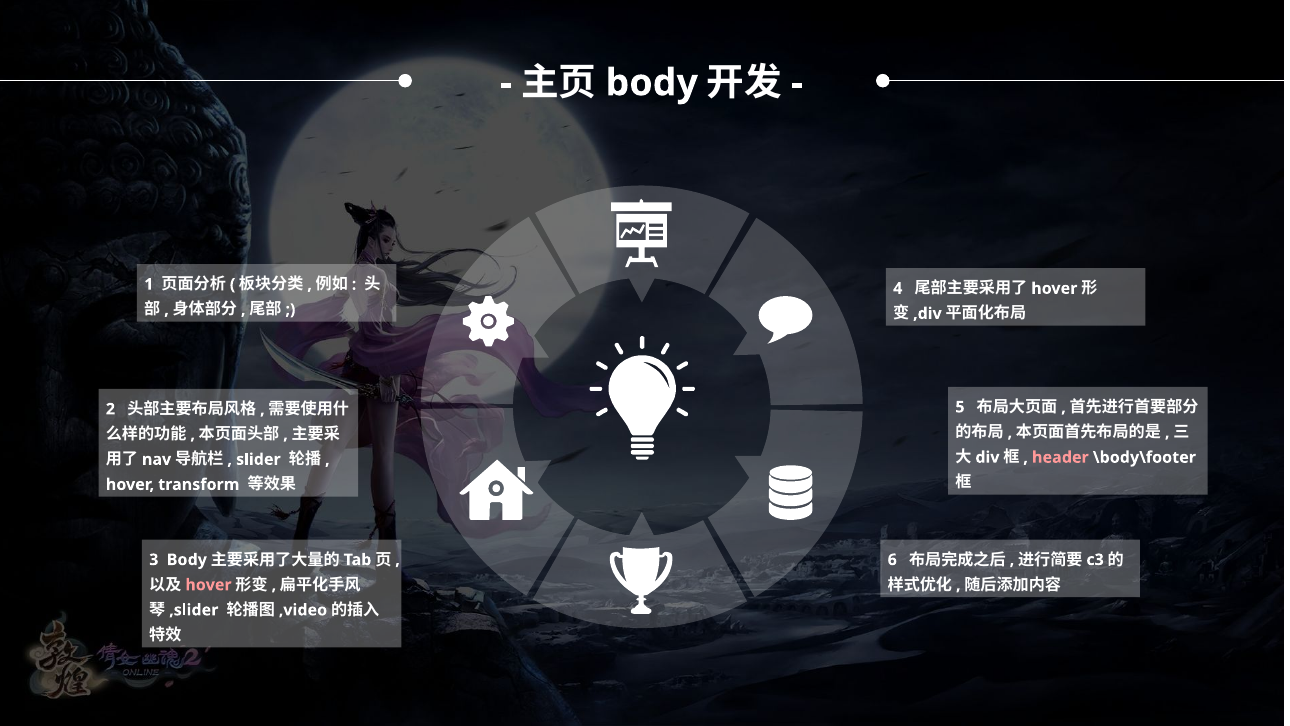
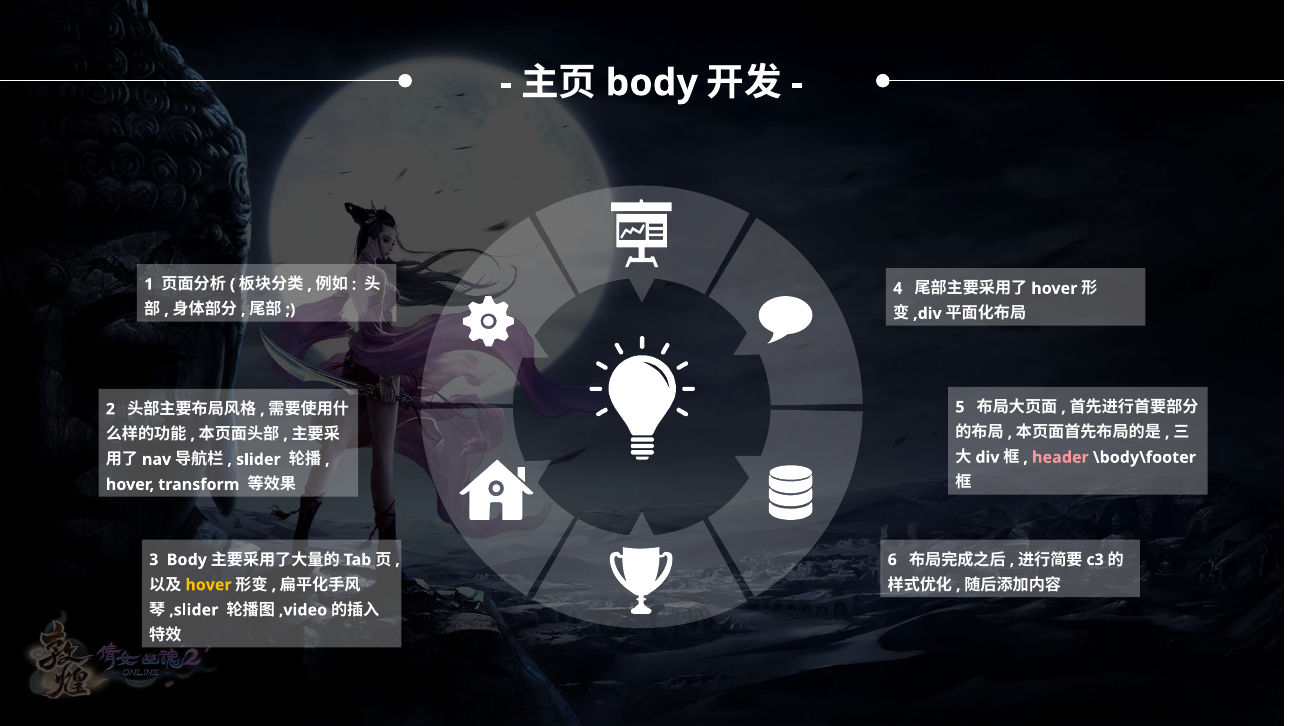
hover colour: pink -> yellow (208, 585)
